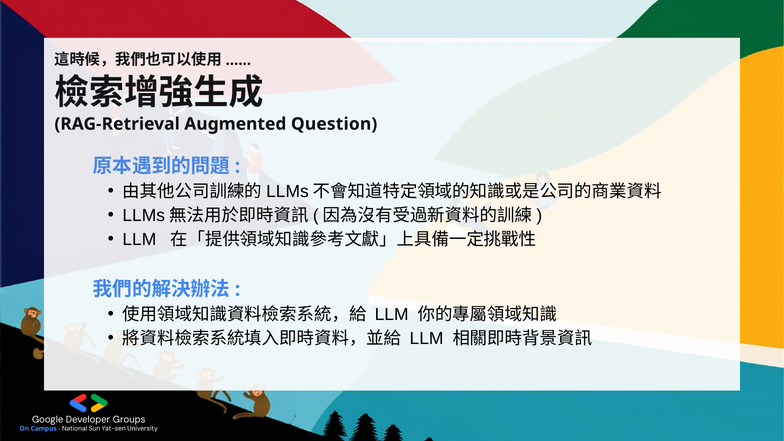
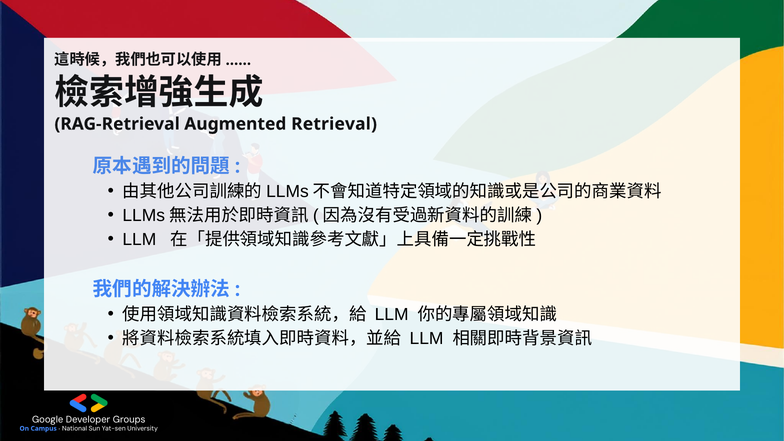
Question: Question -> Retrieval (334, 124)
